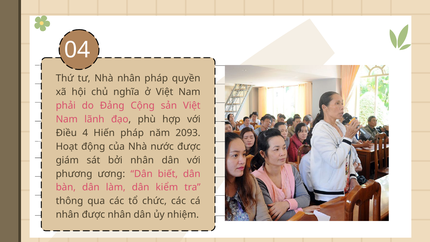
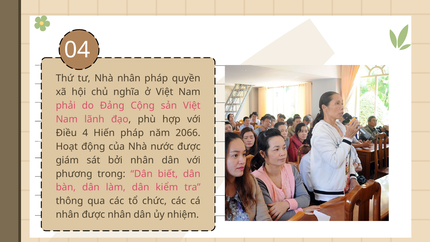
2093: 2093 -> 2066 (188, 133)
ương: ương -> trong (111, 174)
